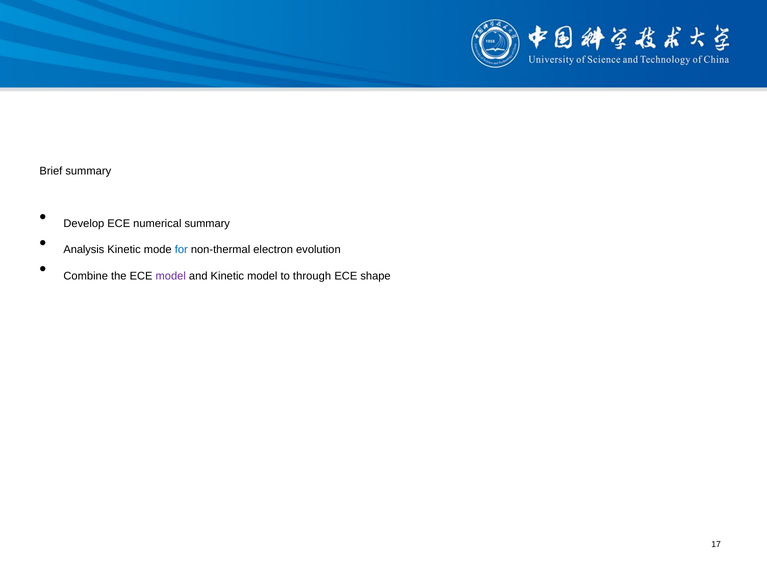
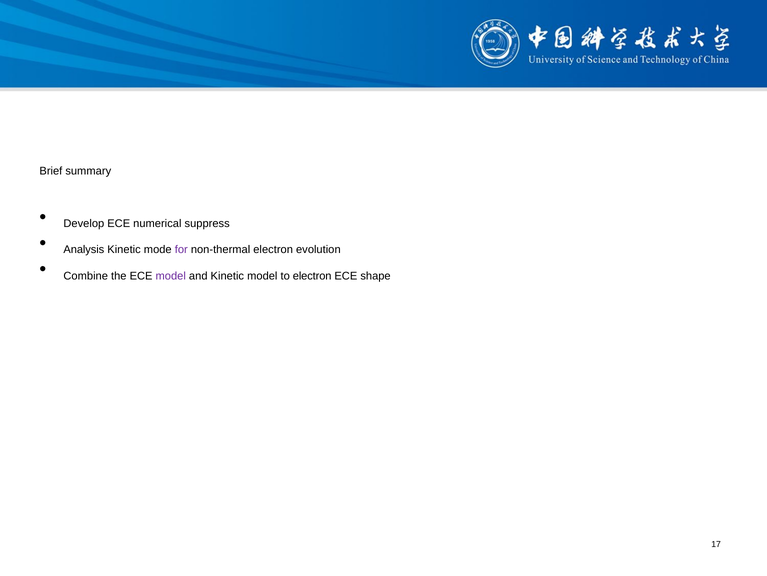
numerical summary: summary -> suppress (207, 223)
for colour: blue -> purple (181, 250)
to through: through -> electron (312, 276)
